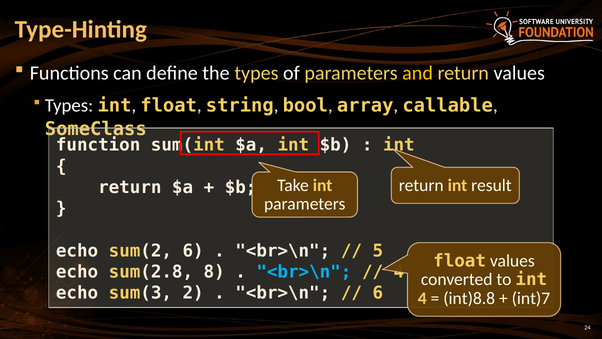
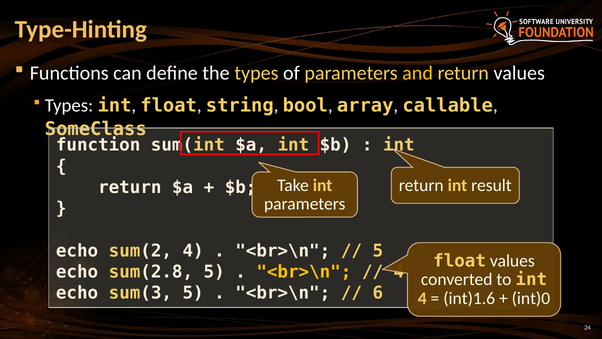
sum(2 6: 6 -> 4 (193, 250)
sum(2.8 8: 8 -> 5 (214, 272)
<br>\n colour: light blue -> yellow (304, 272)
sum(3 2: 2 -> 5 (193, 293)
int)8.8: int)8.8 -> int)1.6 (469, 298)
int)7: int)7 -> int)0 (531, 298)
